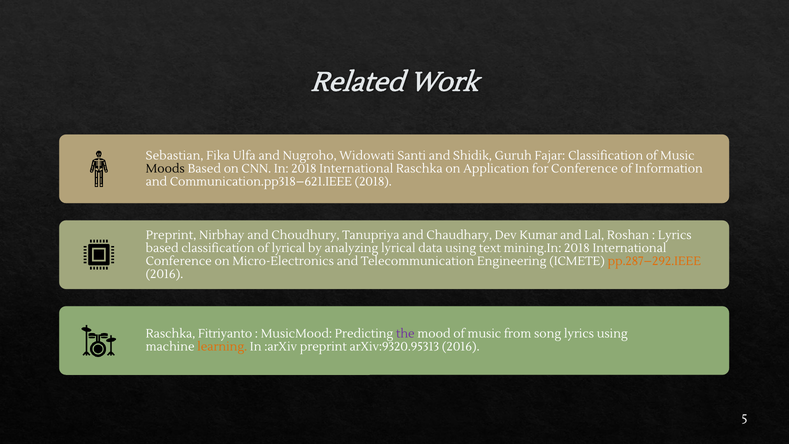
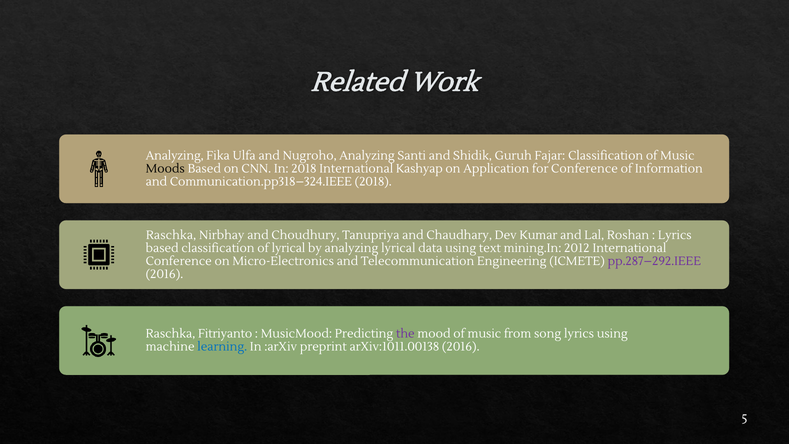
Sebastian: Sebastian -> Analyzing (175, 156)
Nugroho Widowati: Widowati -> Analyzing (367, 156)
International Raschka: Raschka -> Kashyap (419, 169)
Communication.pp318–621.IEEE: Communication.pp318–621.IEEE -> Communication.pp318–324.IEEE (261, 182)
Preprint: Preprint -> Raschka (171, 235)
mining.In 2018: 2018 -> 2012 (577, 248)
pp.287–292.IEEE colour: orange -> purple (654, 261)
learning colour: orange -> blue (222, 347)
arXiv:9320.95313: arXiv:9320.95313 -> arXiv:1011.00138 (394, 347)
